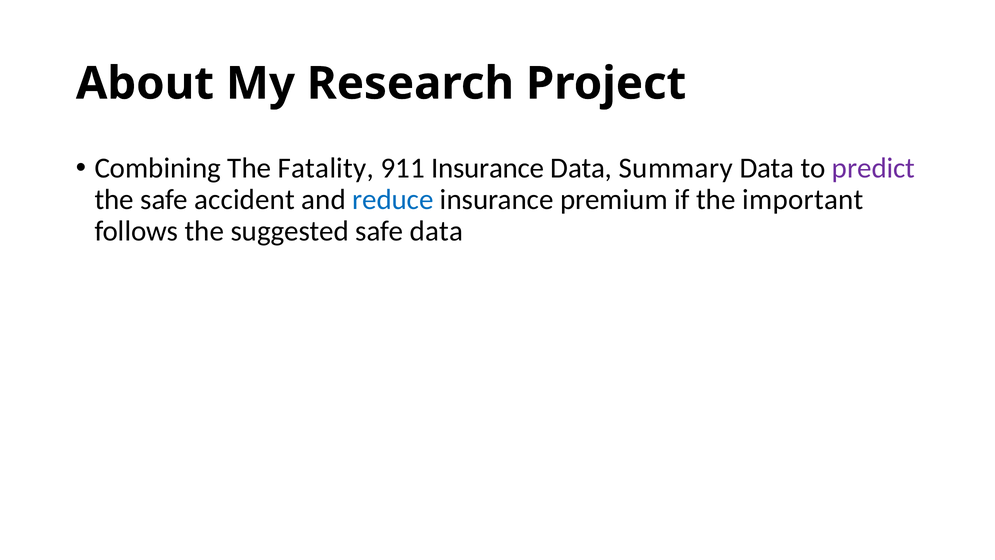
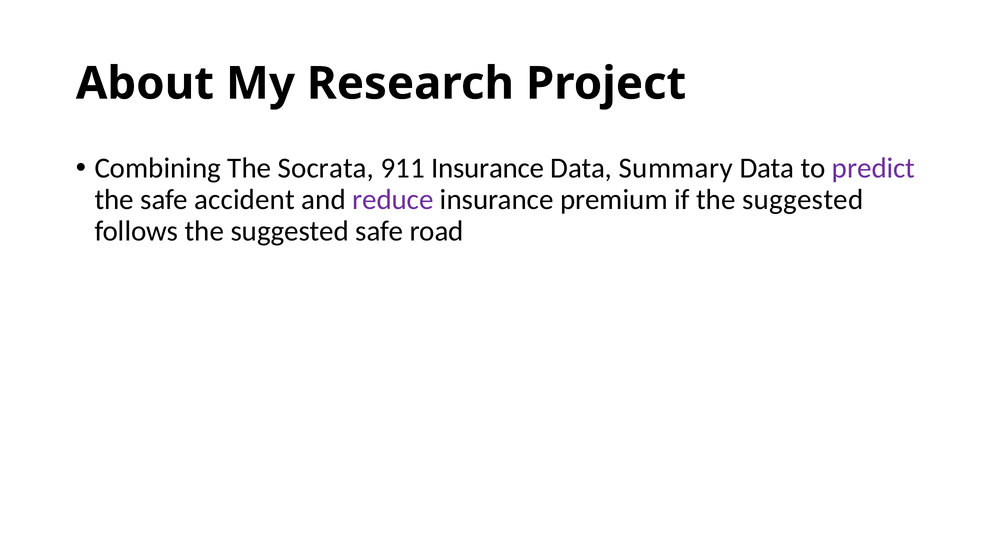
Fatality: Fatality -> Socrata (326, 168)
reduce colour: blue -> purple (393, 200)
if the important: important -> suggested (803, 200)
safe data: data -> road (437, 231)
